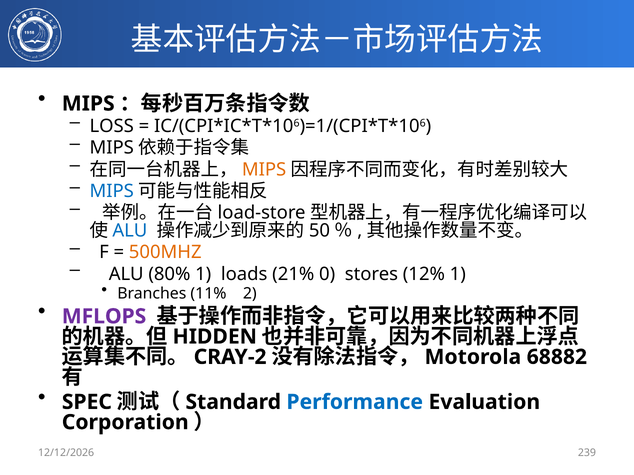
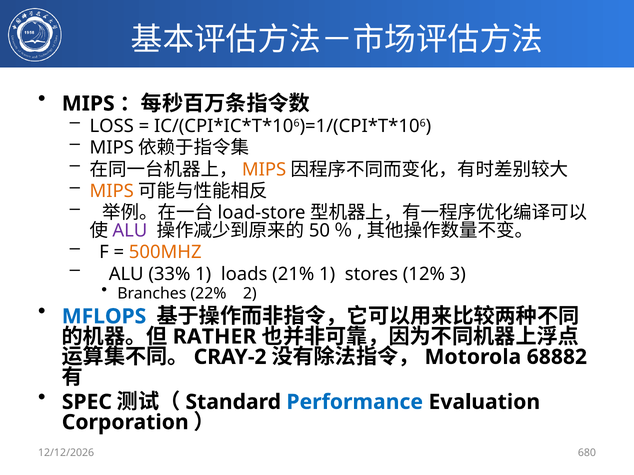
MIPS colour: blue -> orange (112, 191)
ALU colour: blue -> purple (130, 231)
80%: 80% -> 33% (169, 274)
21% 0: 0 -> 1 (327, 274)
12% 1: 1 -> 3 (458, 274)
11%: 11% -> 22% (208, 294)
MFLOPS colour: purple -> blue (104, 317)
HIDDEN: HIDDEN -> RATHER (215, 337)
239: 239 -> 680 (587, 453)
